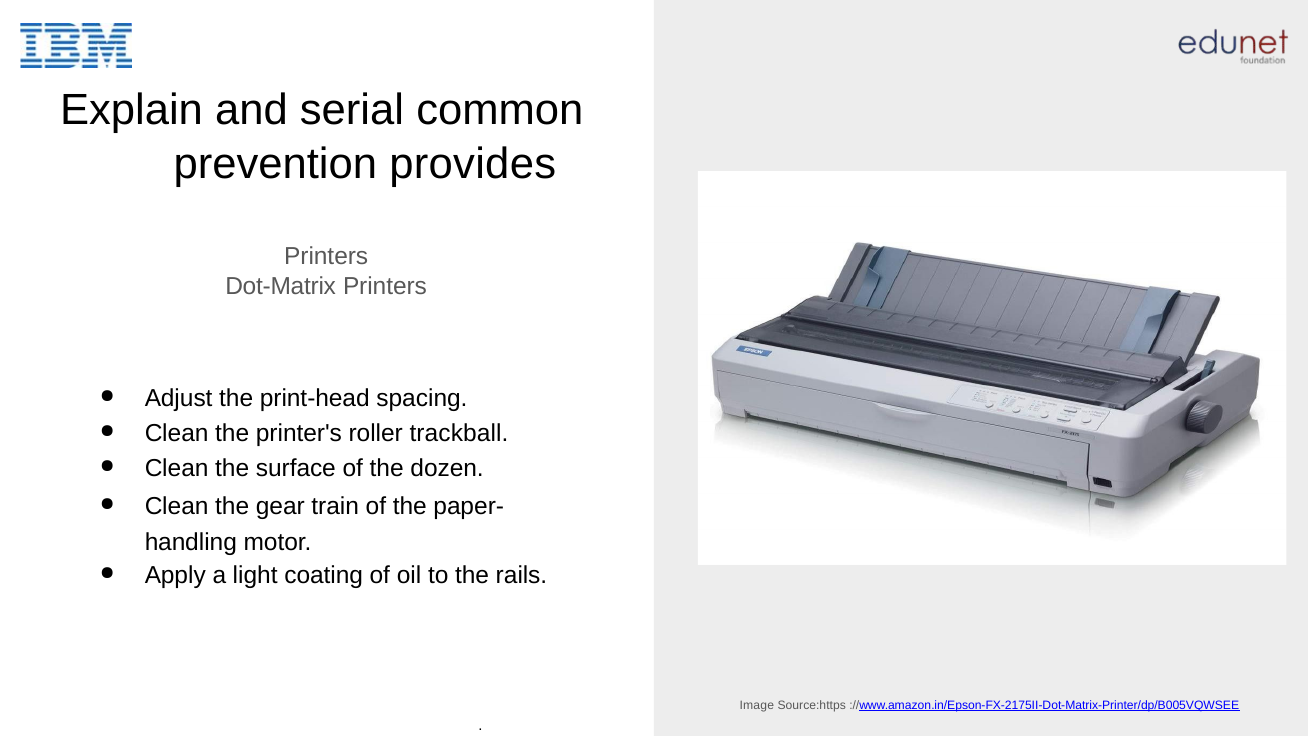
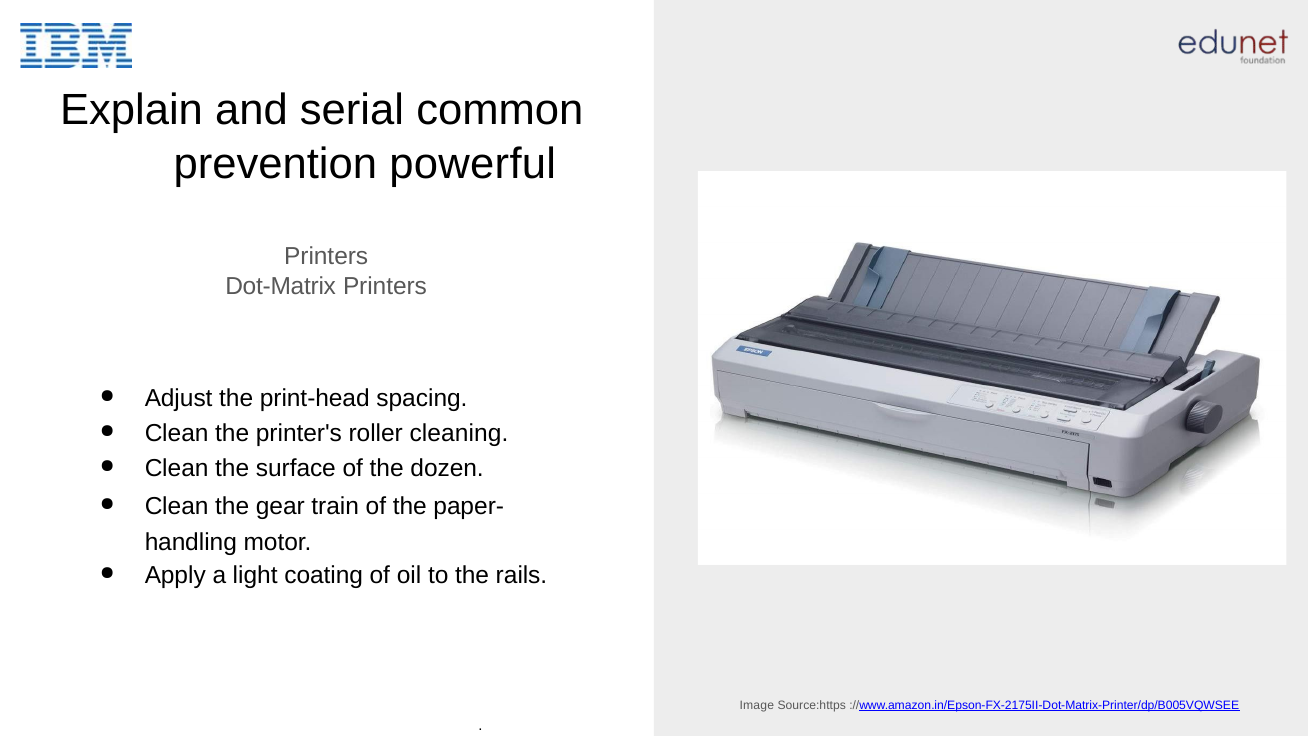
provides: provides -> powerful (473, 164)
trackball: trackball -> cleaning (459, 434)
